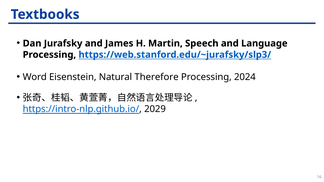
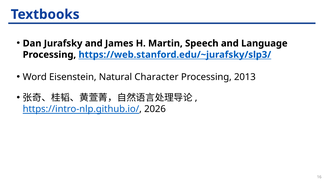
Therefore: Therefore -> Character (157, 77)
2024: 2024 -> 2013 (245, 77)
2029: 2029 -> 2026 (155, 109)
